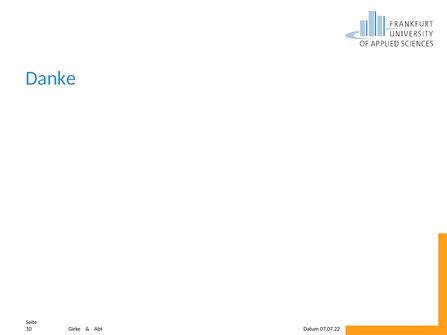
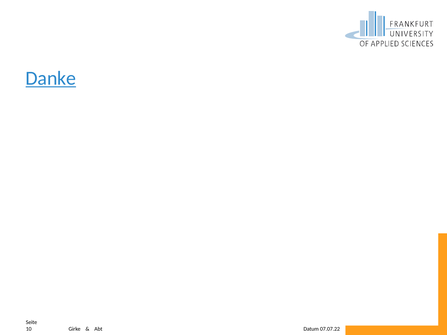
Danke underline: none -> present (51, 78)
